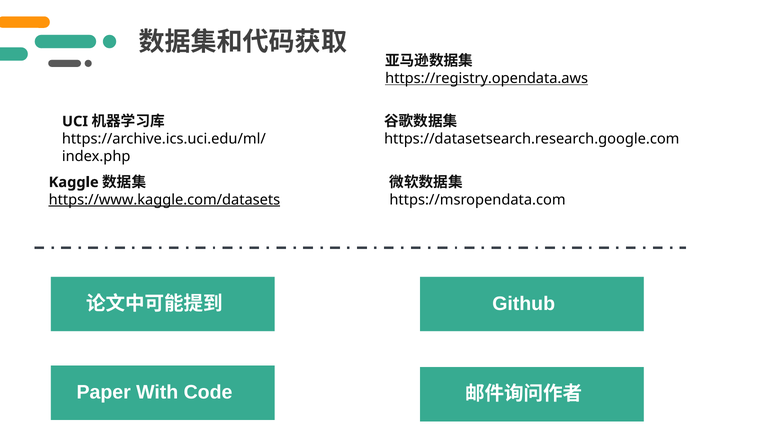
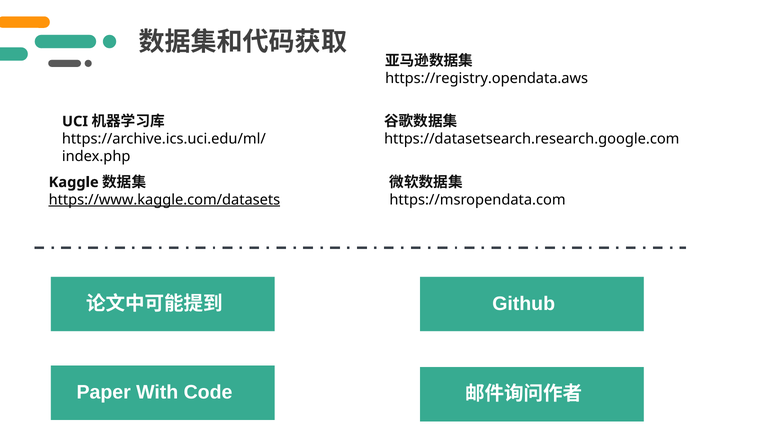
https://registry.opendata.aws underline: present -> none (487, 78)
